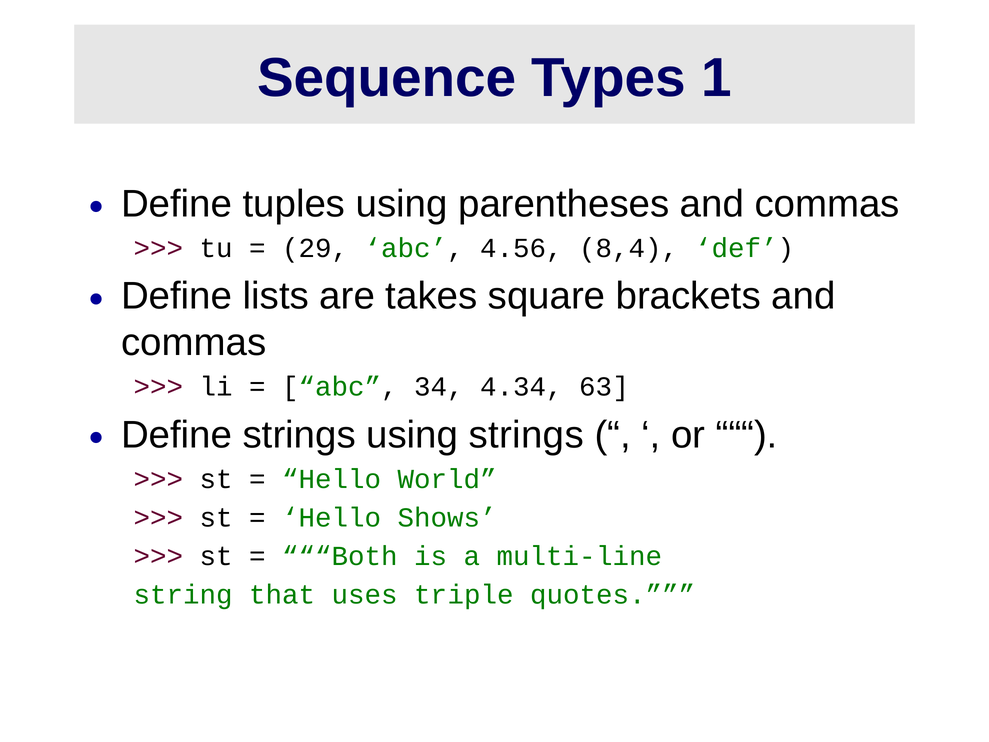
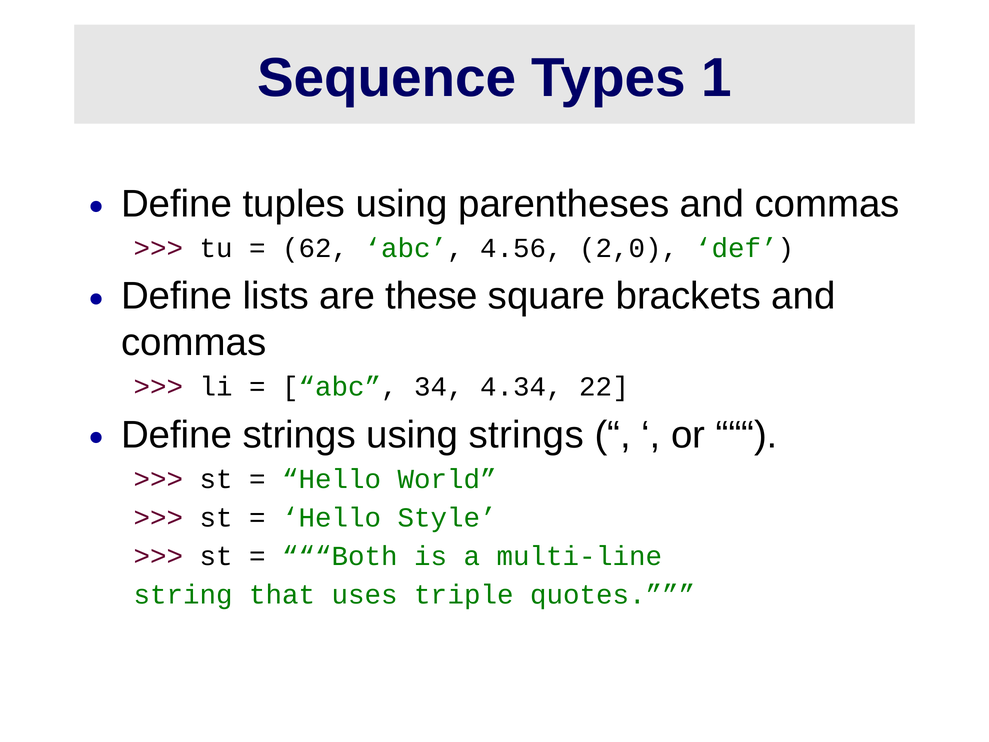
29: 29 -> 62 (315, 248)
8,4: 8,4 -> 2,0 (629, 248)
takes: takes -> these (432, 296)
63: 63 -> 22 (604, 387)
Shows: Shows -> Style (447, 518)
